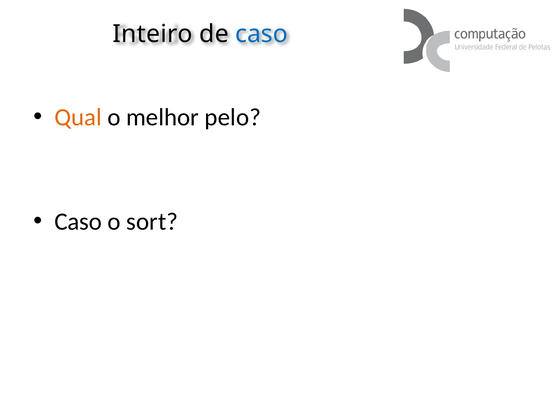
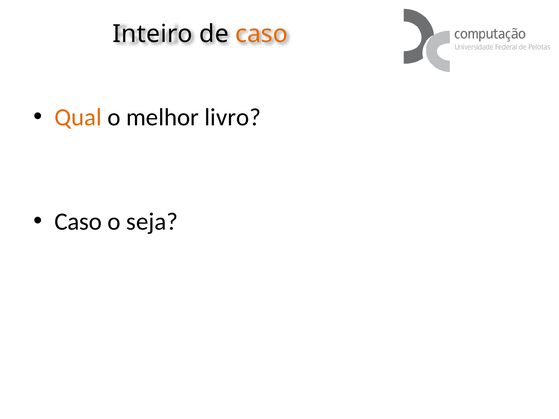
caso colour: blue -> orange (262, 34)
pelo: pelo -> livro (233, 117)
sort: sort -> seja (152, 222)
